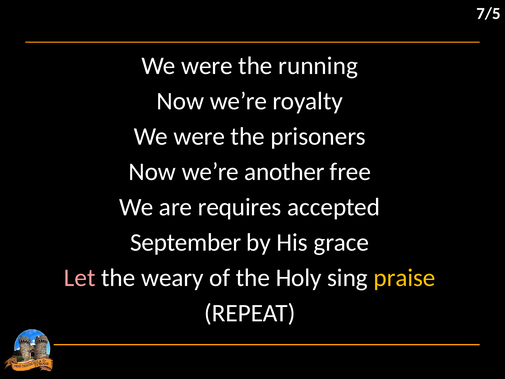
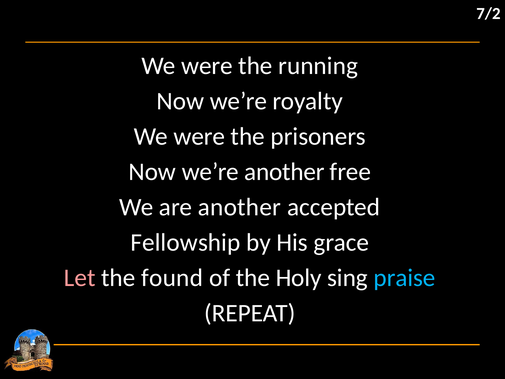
7/5: 7/5 -> 7/2 (488, 14)
are requires: requires -> another (239, 207)
September: September -> Fellowship (185, 242)
weary: weary -> found (172, 278)
praise colour: yellow -> light blue (404, 278)
